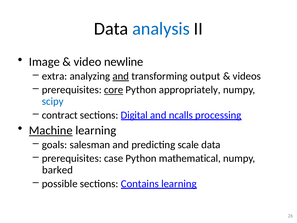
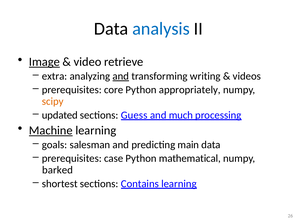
Image underline: none -> present (44, 62)
newline: newline -> retrieve (124, 62)
output: output -> writing (205, 76)
core underline: present -> none (114, 90)
scipy colour: blue -> orange (53, 101)
contract: contract -> updated (60, 115)
Digital: Digital -> Guess (134, 115)
ncalls: ncalls -> much (181, 115)
scale: scale -> main (188, 145)
possible: possible -> shortest (60, 184)
